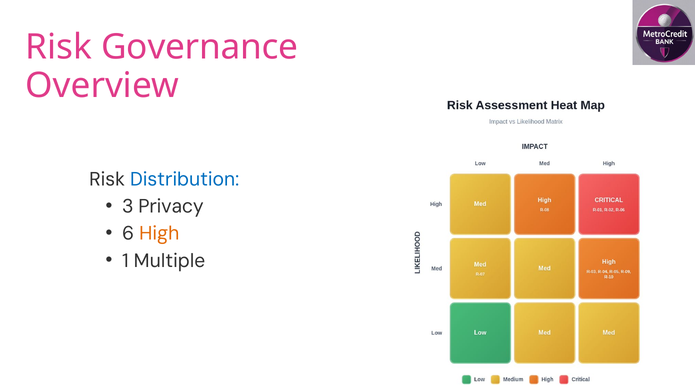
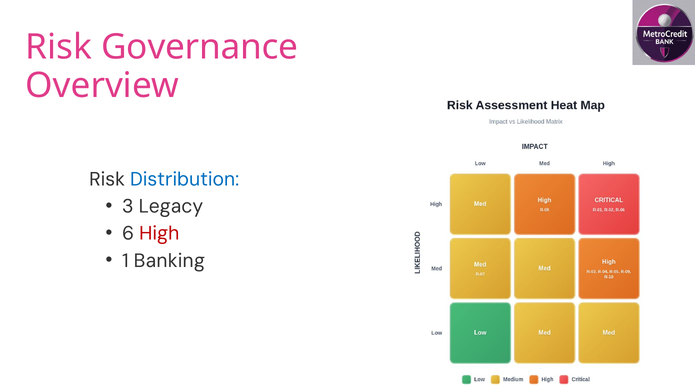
Privacy: Privacy -> Legacy (171, 207)
High colour: orange -> red (159, 234)
Multiple: Multiple -> Banking (169, 261)
